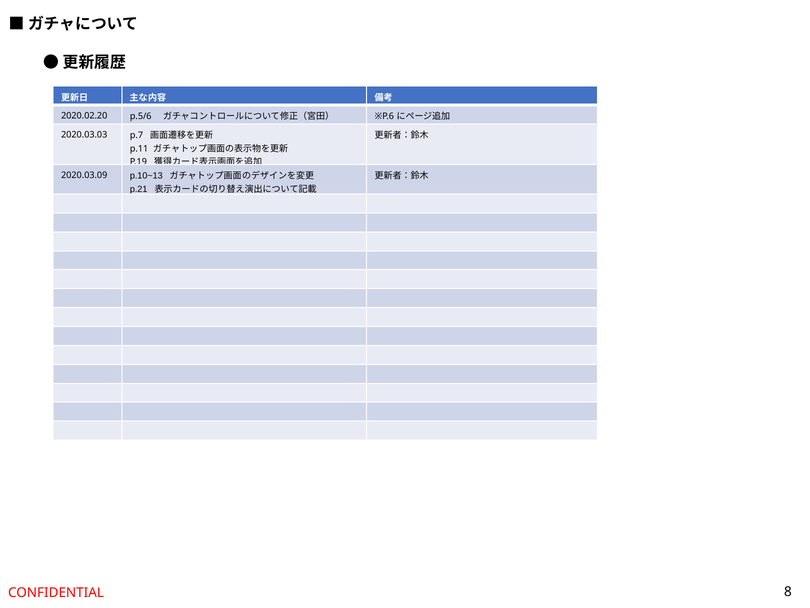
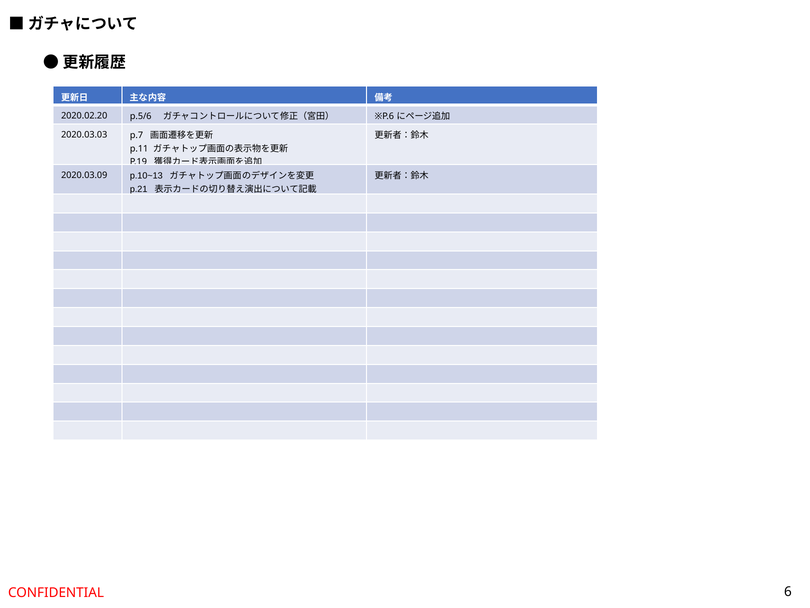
8: 8 -> 6 (788, 591)
